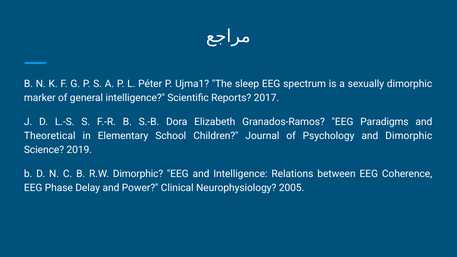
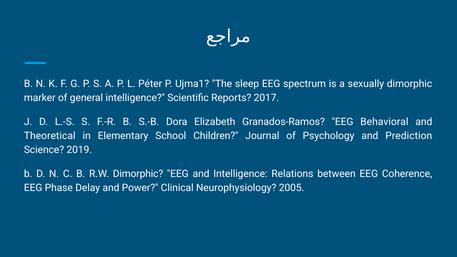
Paradigms: Paradigms -> Behavioral (384, 122)
and Dimorphic: Dimorphic -> Prediction (409, 136)
